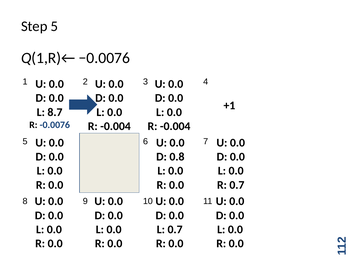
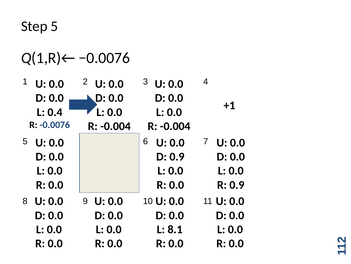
8.7: 8.7 -> 0.4 (55, 112)
D 0.8: 0.8 -> 0.9 (177, 156)
R 0.7: 0.7 -> 0.9 (237, 184)
L 0.7: 0.7 -> 8.1 (175, 229)
